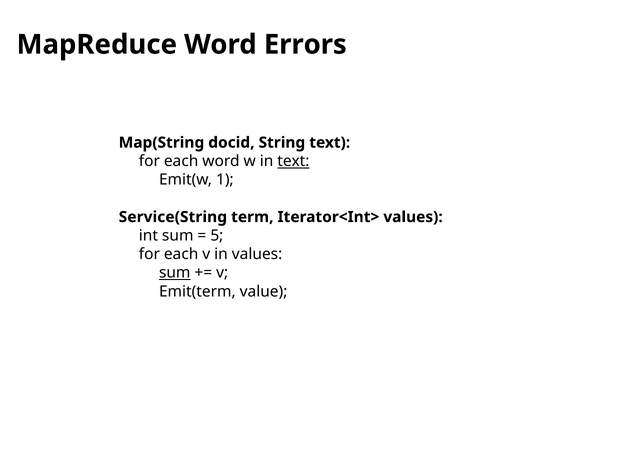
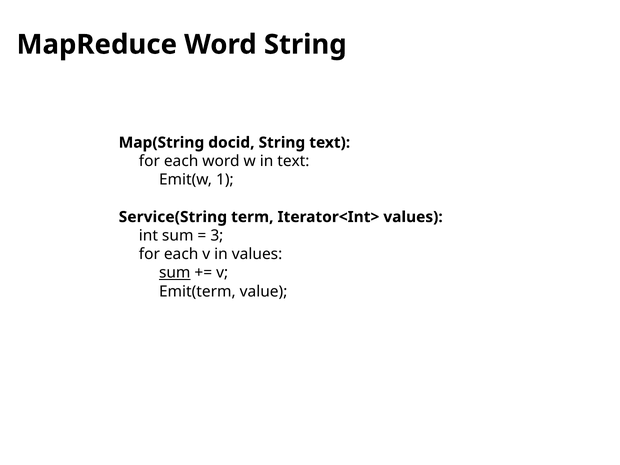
Word Errors: Errors -> String (305, 45)
text underline: present -> none (293, 161)
5: 5 -> 3 (217, 236)
